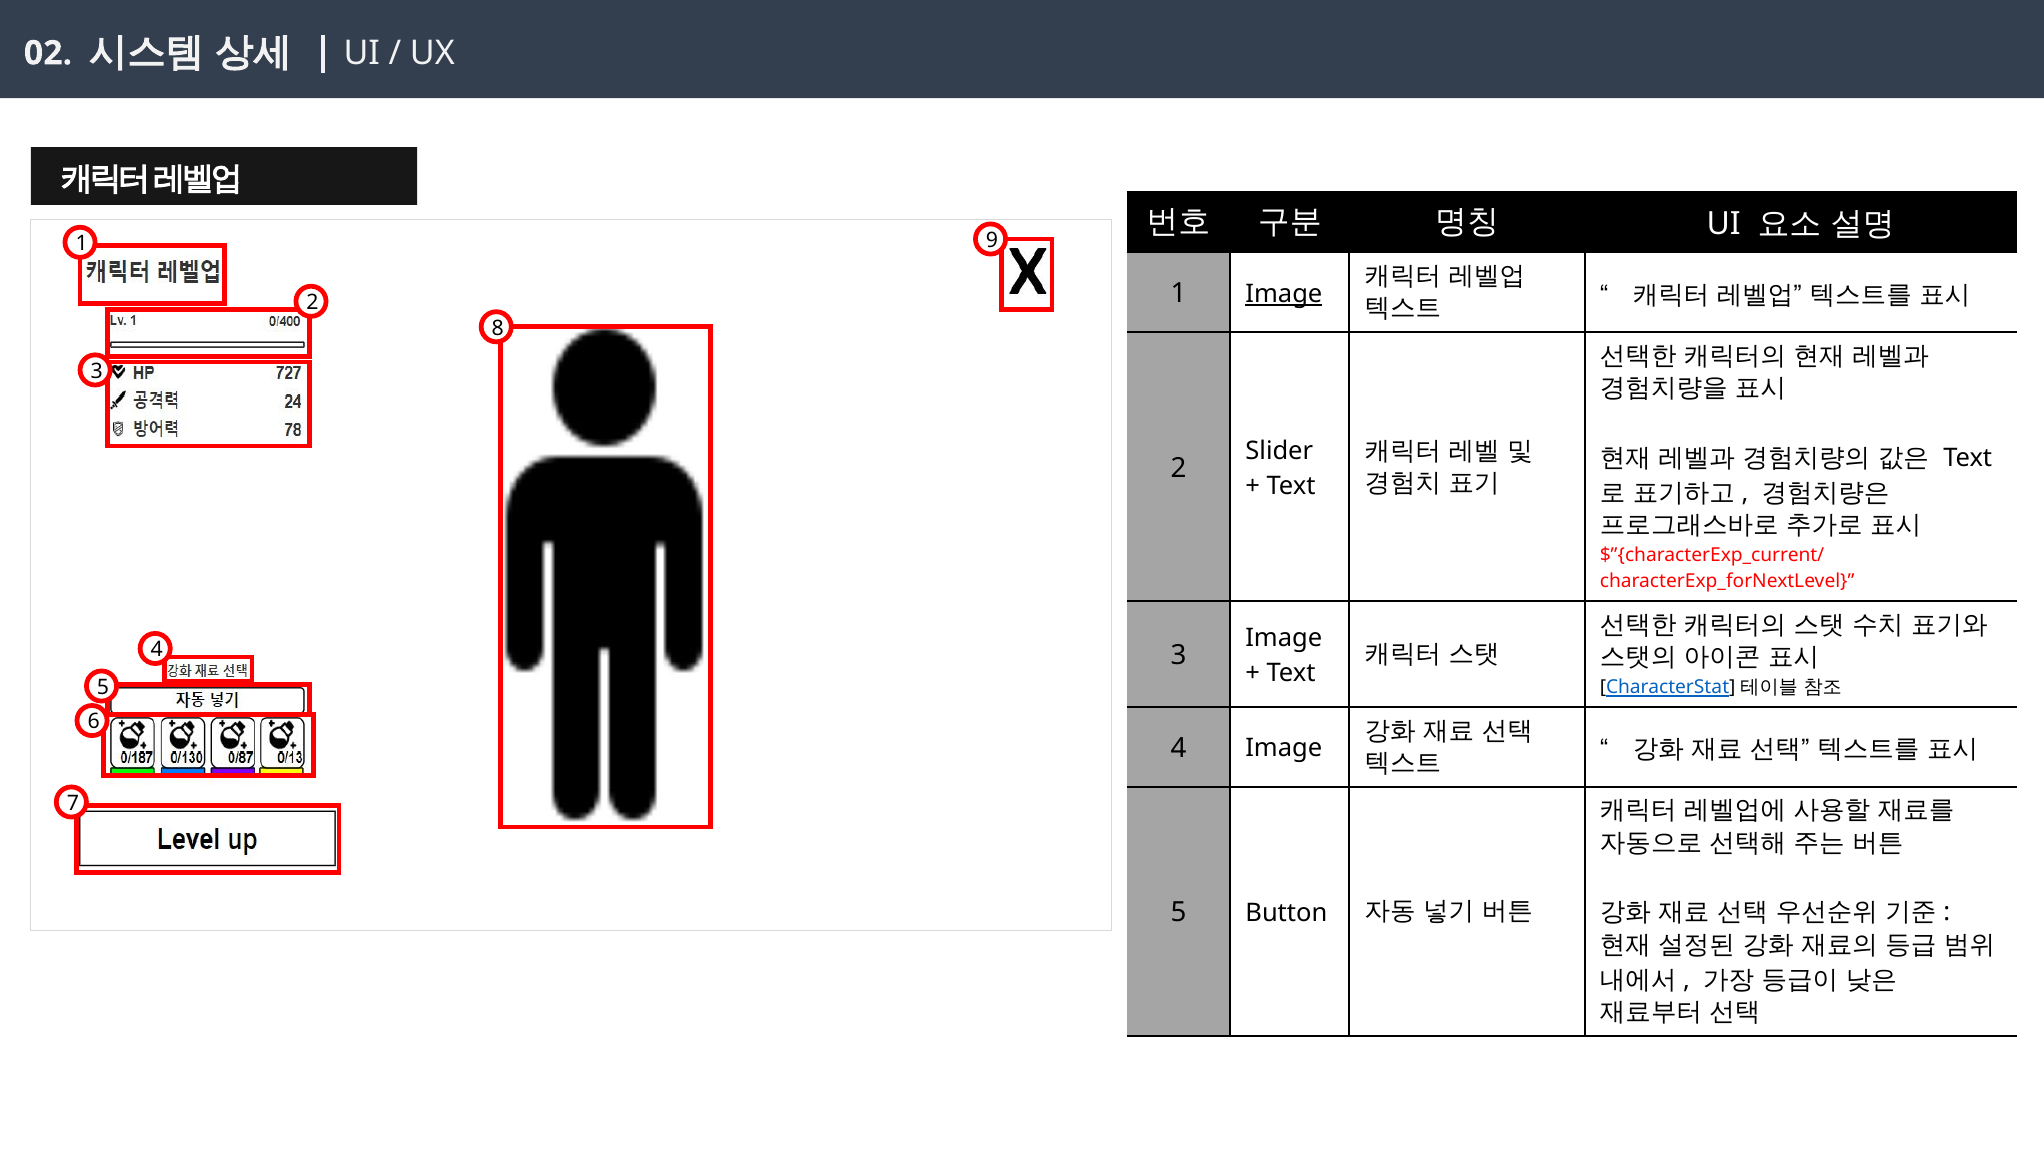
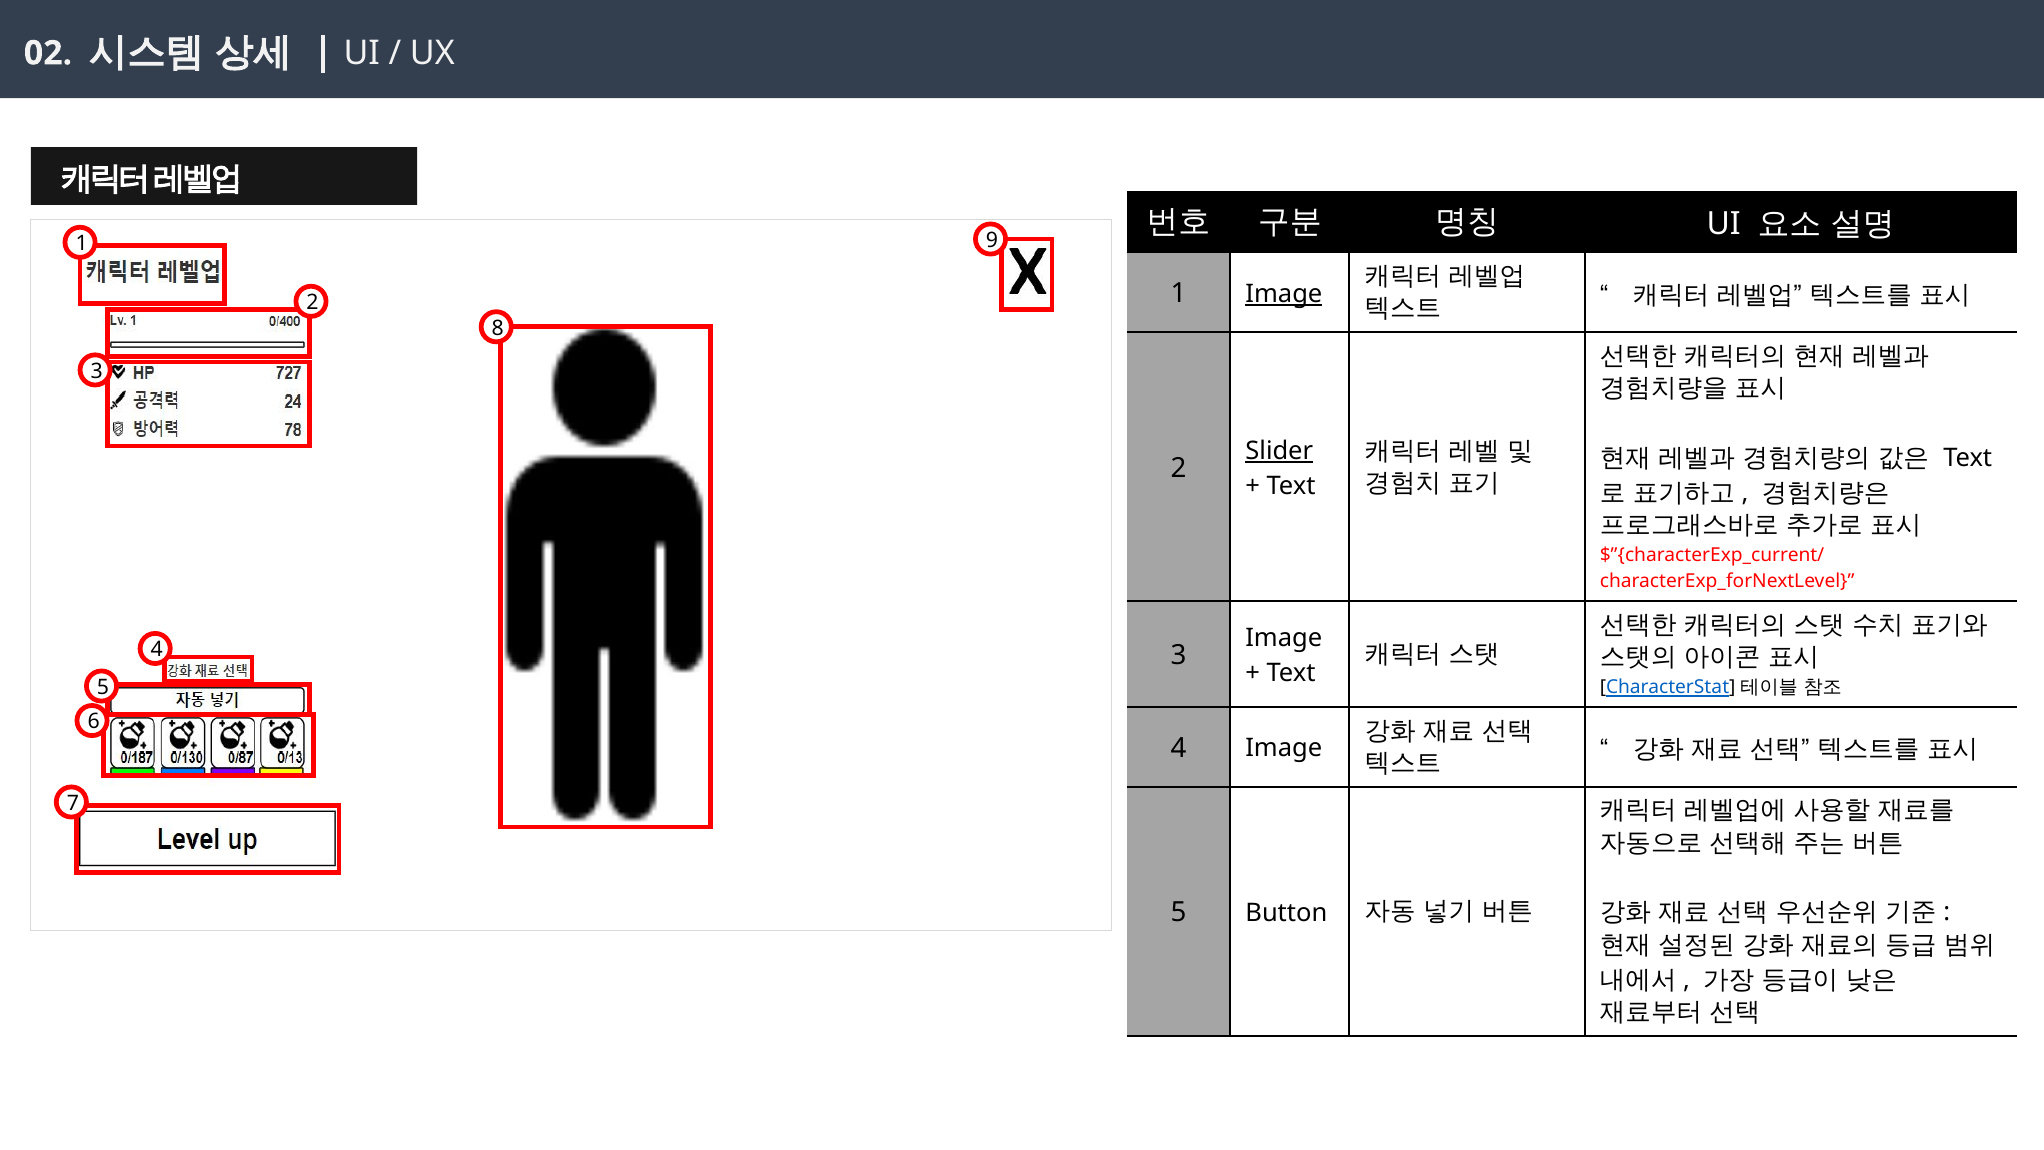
Slider underline: none -> present (1279, 451)
